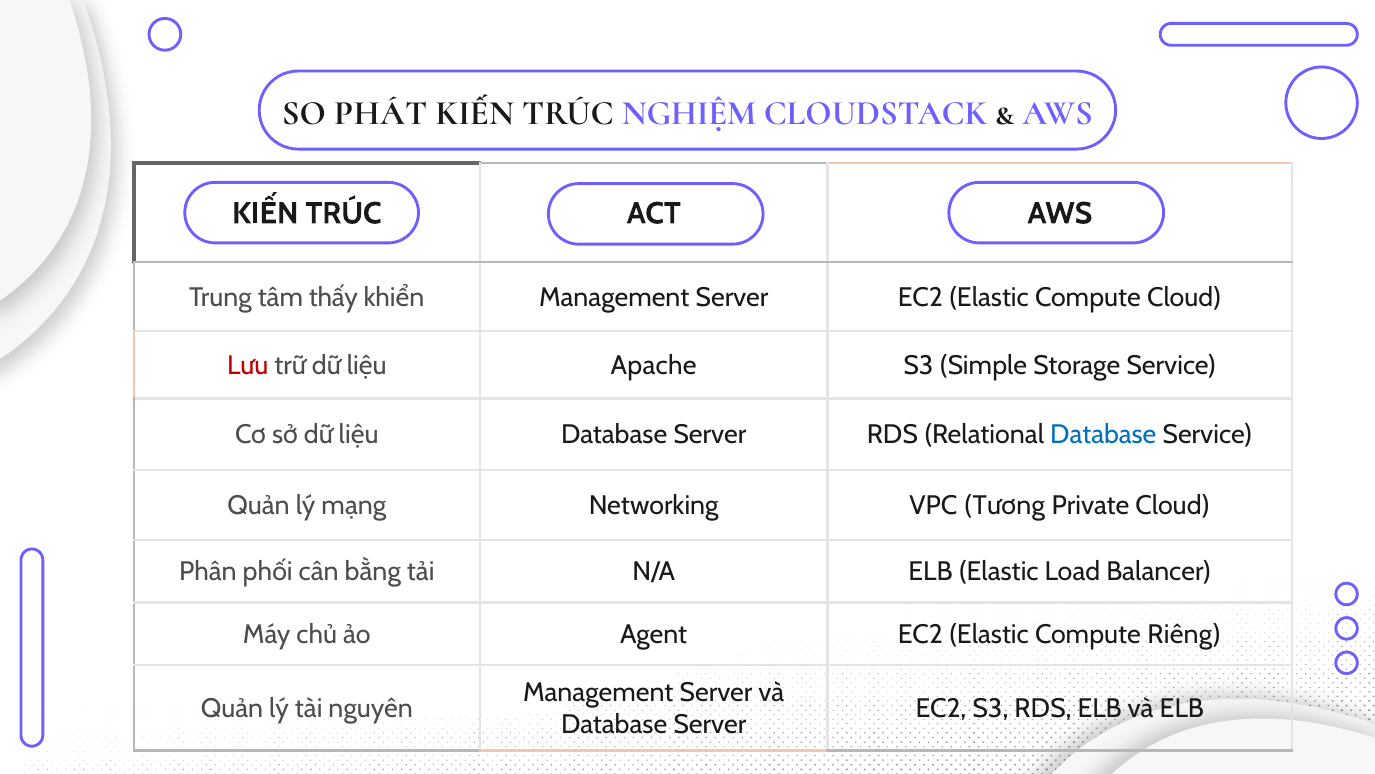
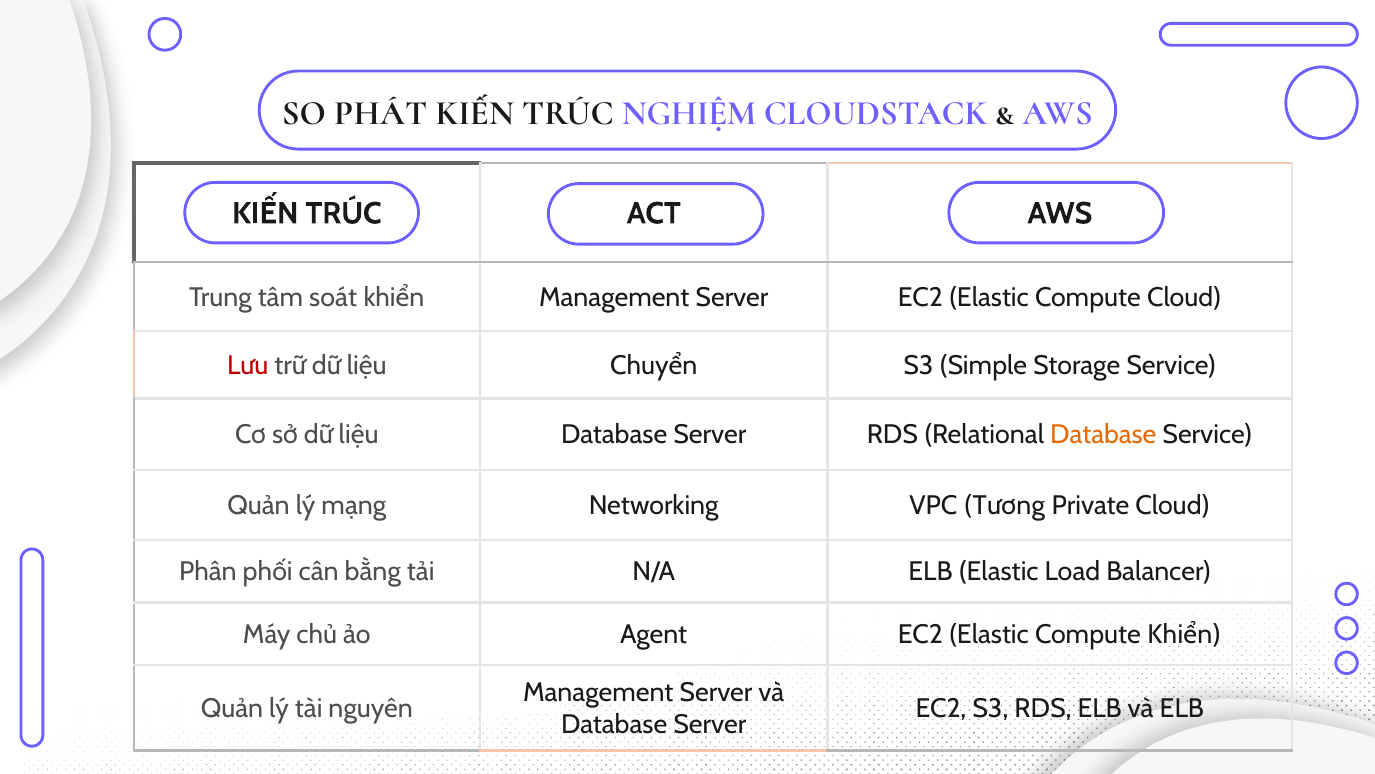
thấy: thấy -> soát (333, 297)
Apache: Apache -> Chuyển (654, 365)
Database colour: blue -> orange (1103, 435)
Compute Riêng: Riêng -> Khiển (1184, 634)
